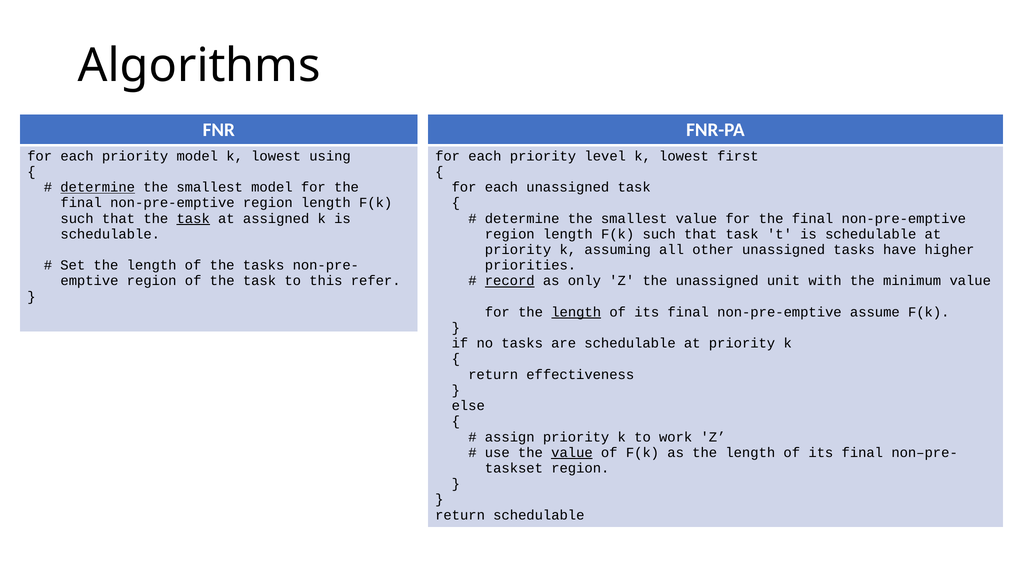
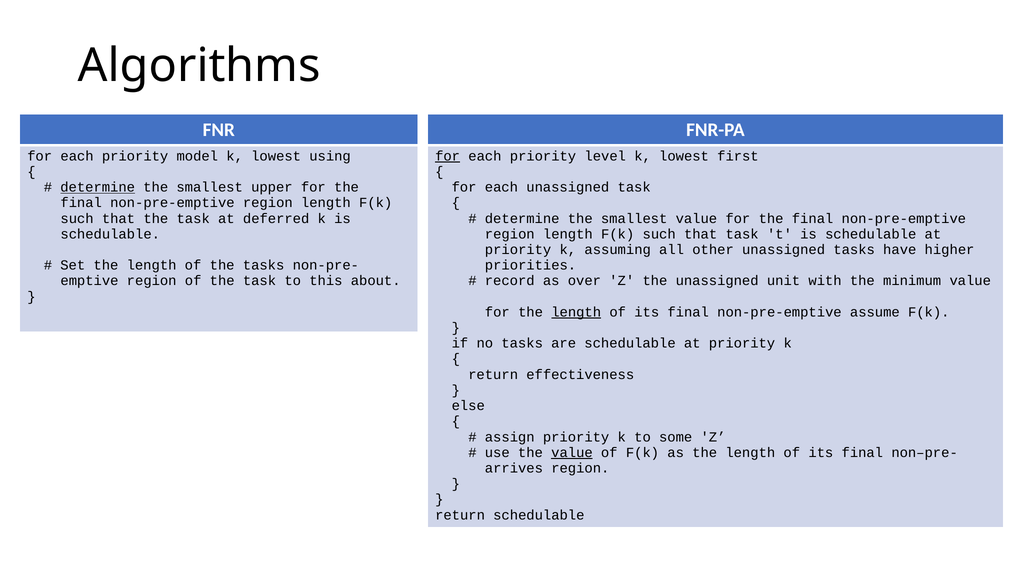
for underline: none -> present (448, 156)
smallest model: model -> upper (272, 187)
task underline: present -> none (193, 218)
assigned: assigned -> deferred (276, 218)
refer: refer -> about (376, 281)
record underline: present -> none (510, 281)
only: only -> over (584, 281)
work: work -> some (676, 436)
taskset: taskset -> arrives (514, 468)
